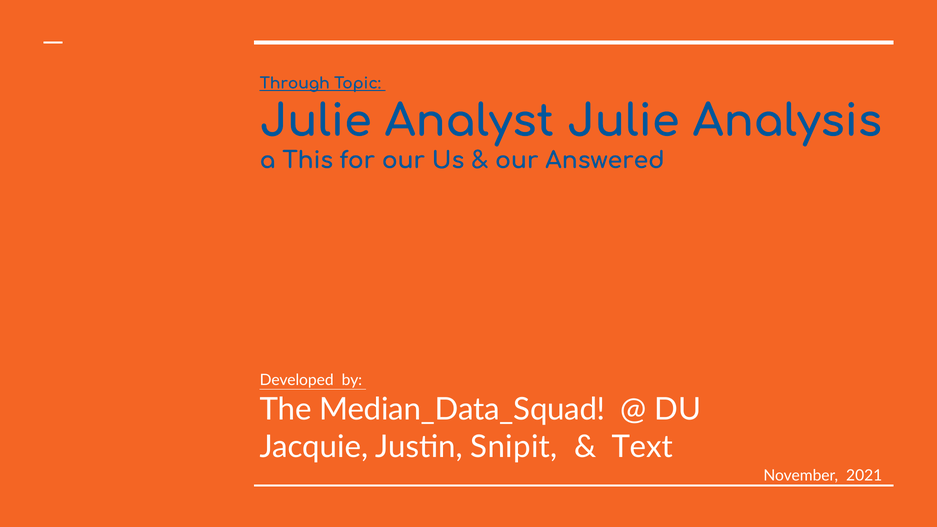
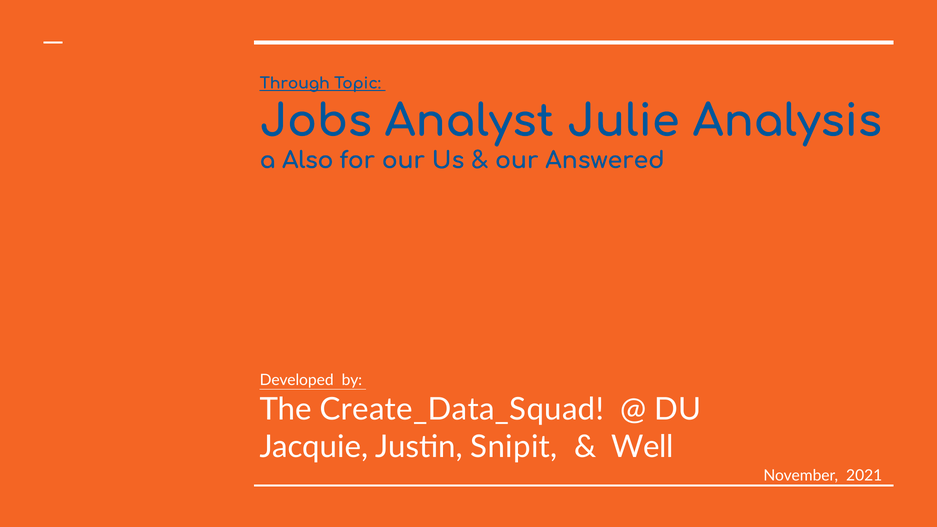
Julie: Julie -> Jobs (316, 121)
This: This -> Also (308, 160)
Median_Data_Squad: Median_Data_Squad -> Create_Data_Squad (462, 409)
Text: Text -> Well (643, 447)
